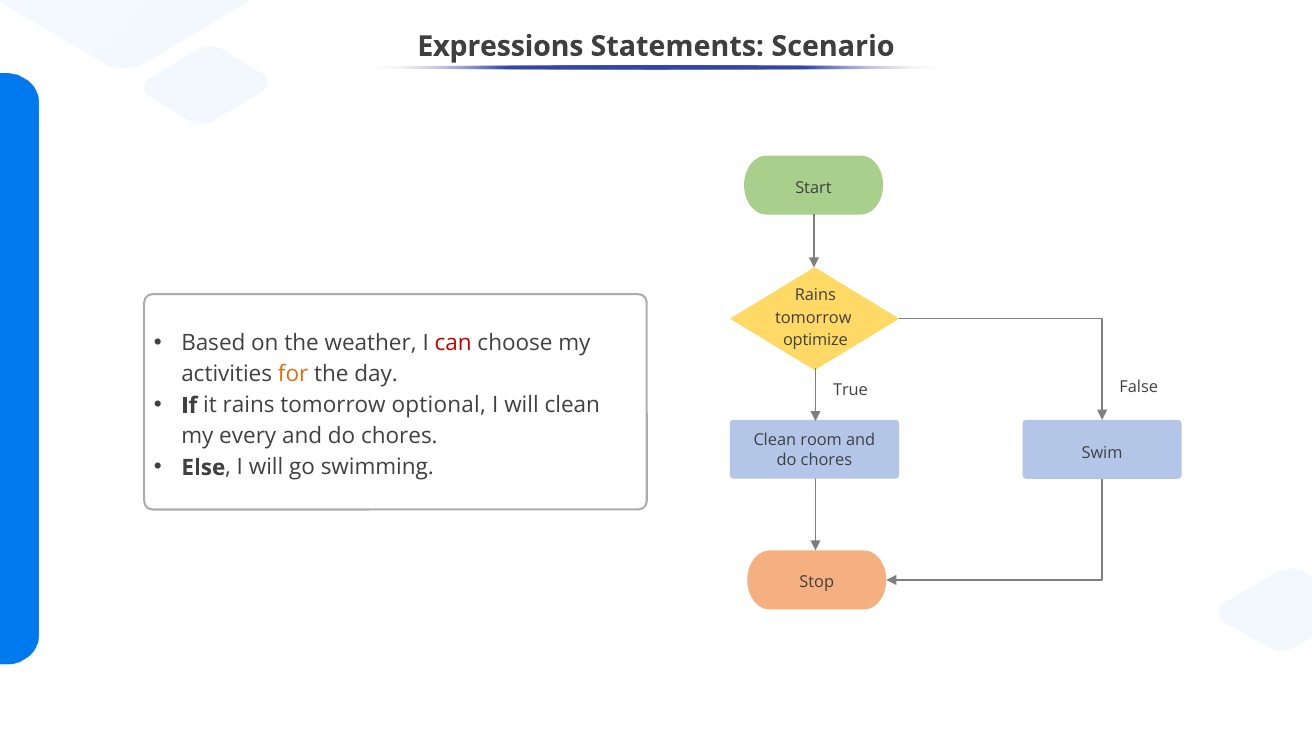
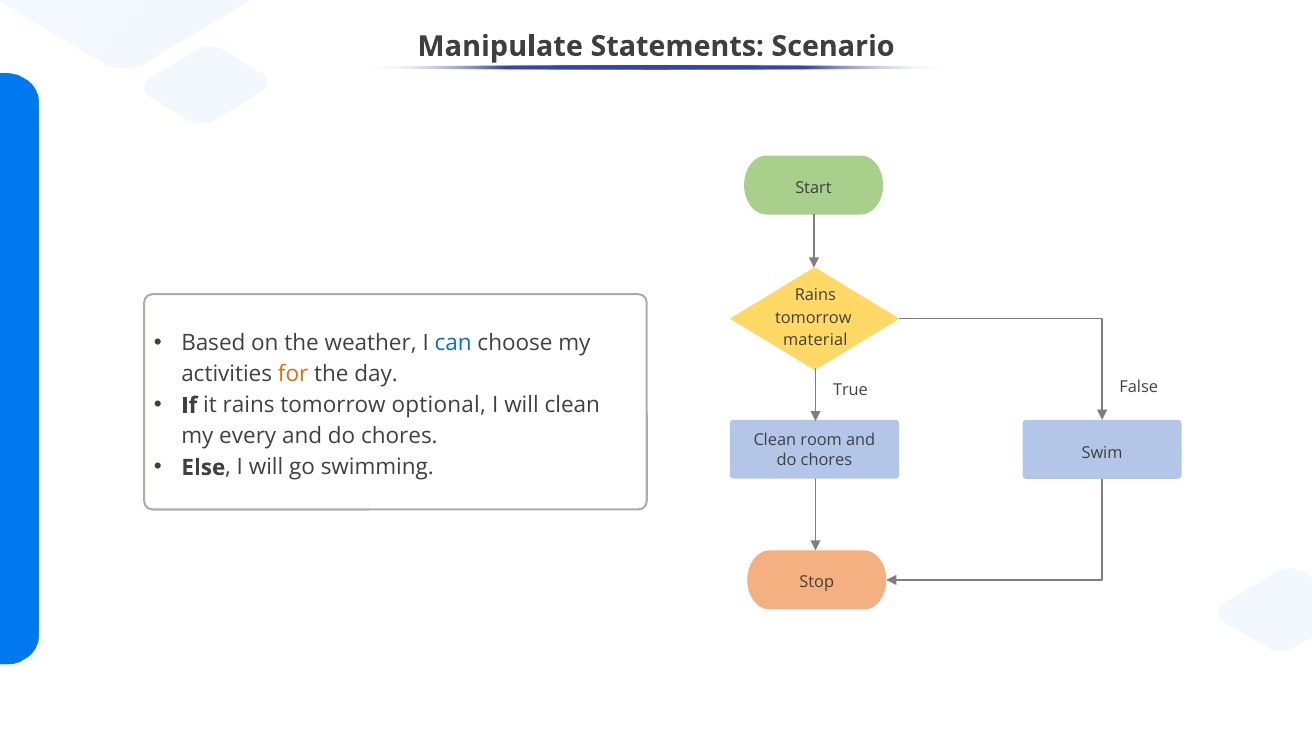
Expressions: Expressions -> Manipulate (500, 46)
can colour: red -> blue (453, 343)
optimize: optimize -> material (815, 340)
